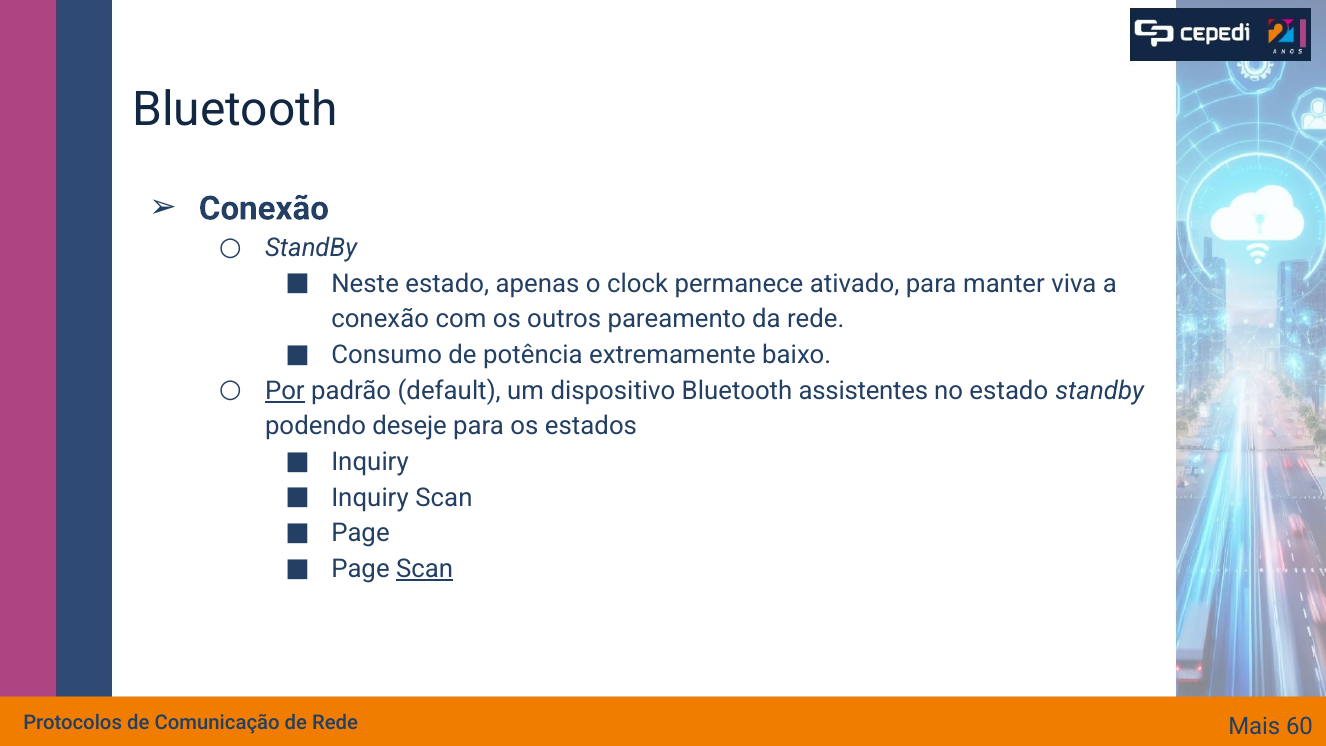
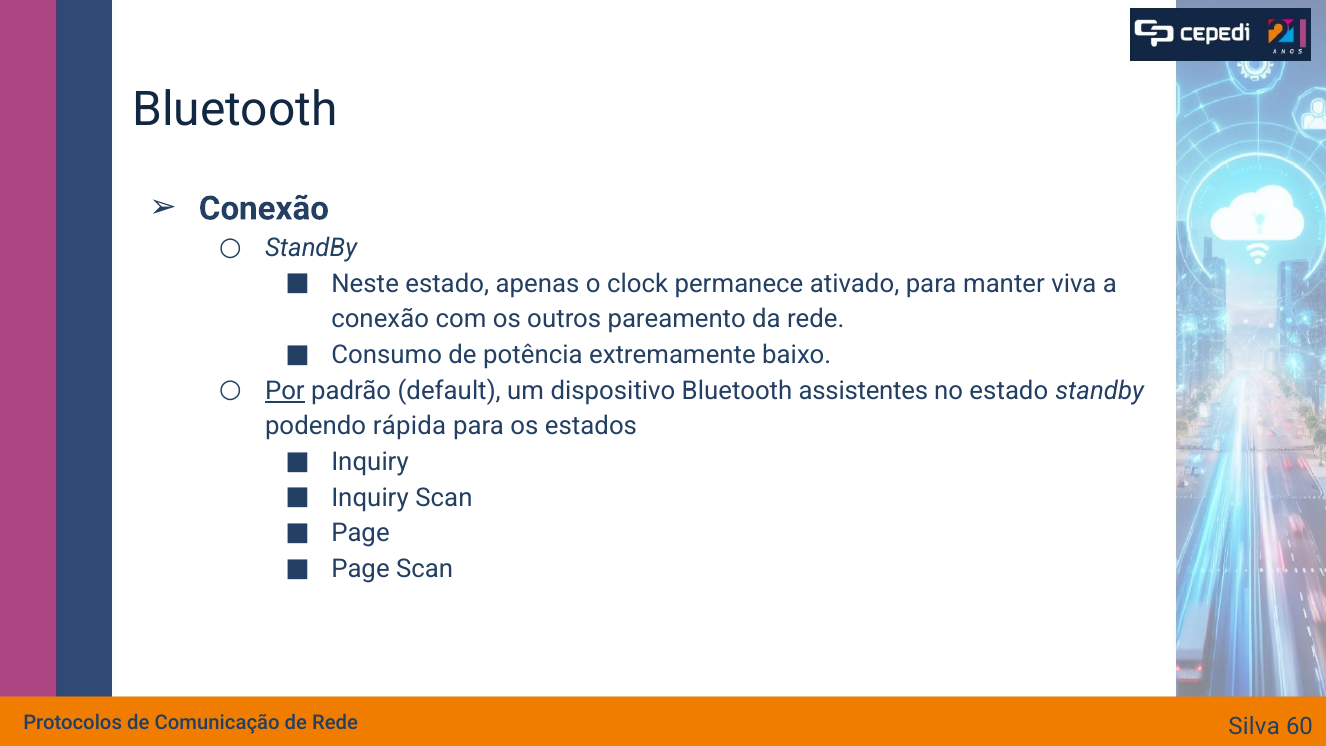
deseje: deseje -> rápida (409, 426)
Scan underline: present -> none (425, 569)
Mais: Mais -> Silva (1254, 727)
